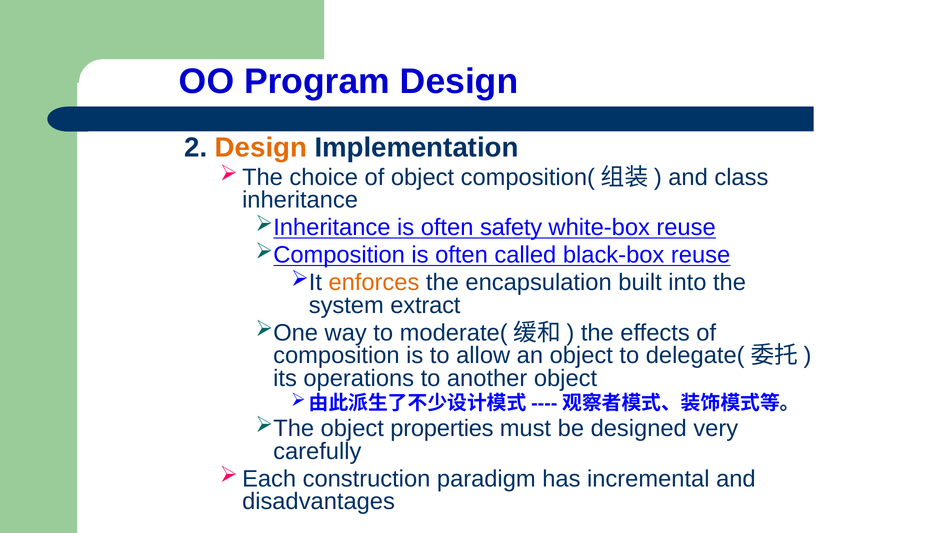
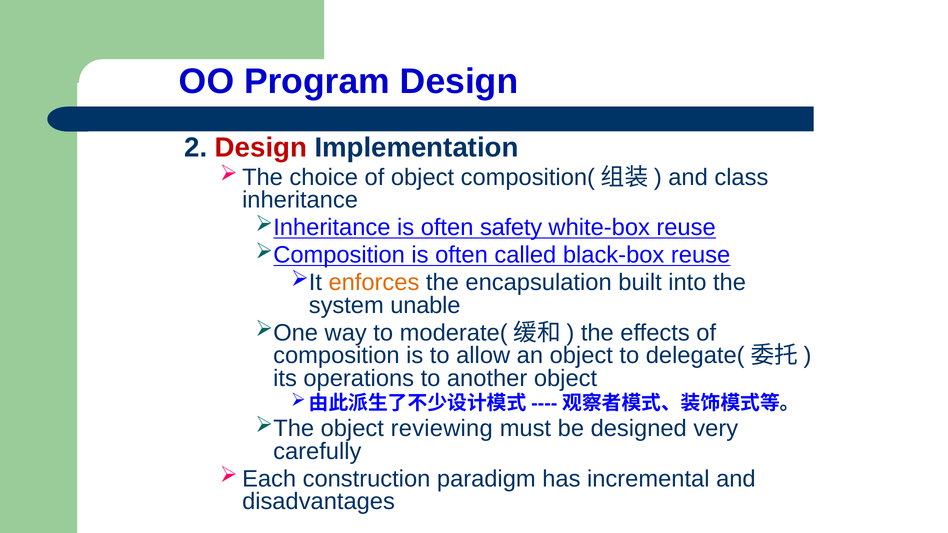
Design colour: orange -> red (261, 148)
extract: extract -> unable (425, 305)
properties: properties -> reviewing (442, 429)
